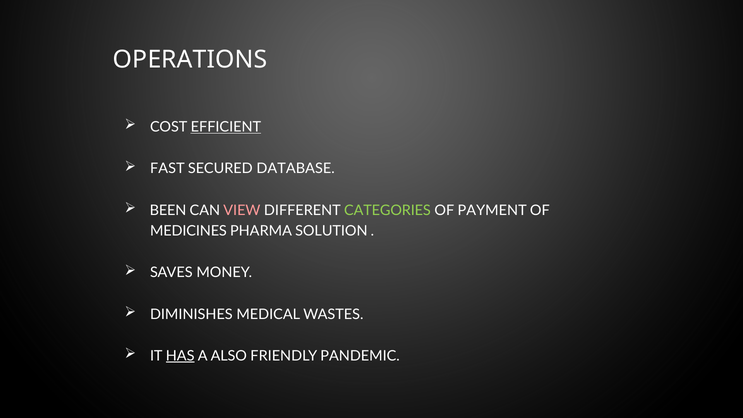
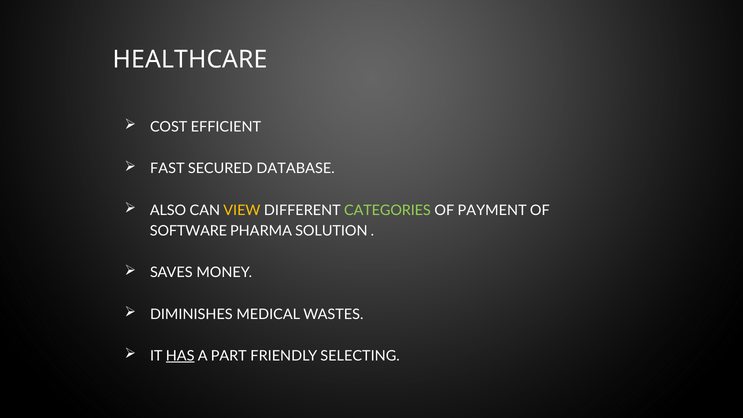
OPERATIONS: OPERATIONS -> HEALTHCARE (190, 60)
EFFICIENT underline: present -> none (226, 127)
BEEN: BEEN -> ALSO (168, 210)
VIEW colour: pink -> yellow (242, 210)
MEDICINES: MEDICINES -> SOFTWARE (188, 231)
ALSO: ALSO -> PART (229, 356)
PANDEMIC: PANDEMIC -> SELECTING (360, 356)
